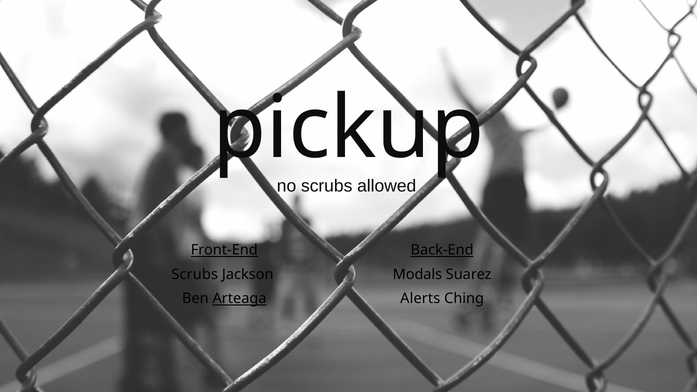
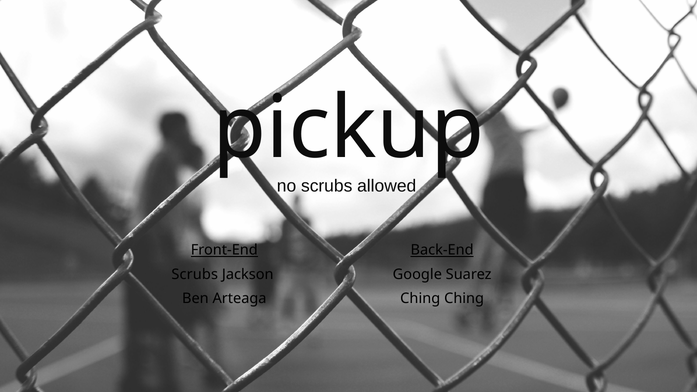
Modals: Modals -> Google (417, 274)
Arteaga underline: present -> none (240, 299)
Alerts: Alerts -> Ching (420, 299)
